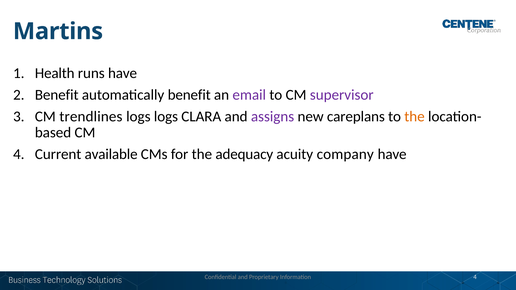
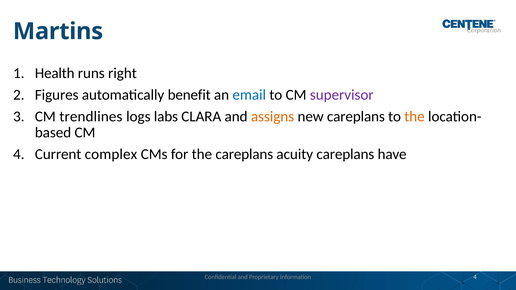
runs have: have -> right (122, 73)
Benefit: Benefit -> Figures (57, 95)
email colour: purple -> blue (249, 95)
logs logs: logs -> labs (166, 117)
assigns colour: purple -> orange (273, 117)
available: available -> complex (111, 154)
the adequacy: adequacy -> careplans (244, 154)
acuity company: company -> careplans (345, 154)
